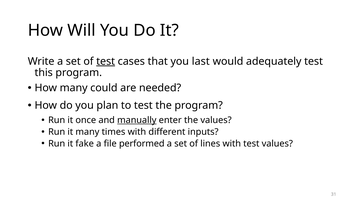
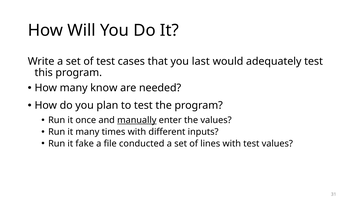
test underline: present -> none (106, 62)
could: could -> know (104, 88)
performed: performed -> conducted (142, 144)
